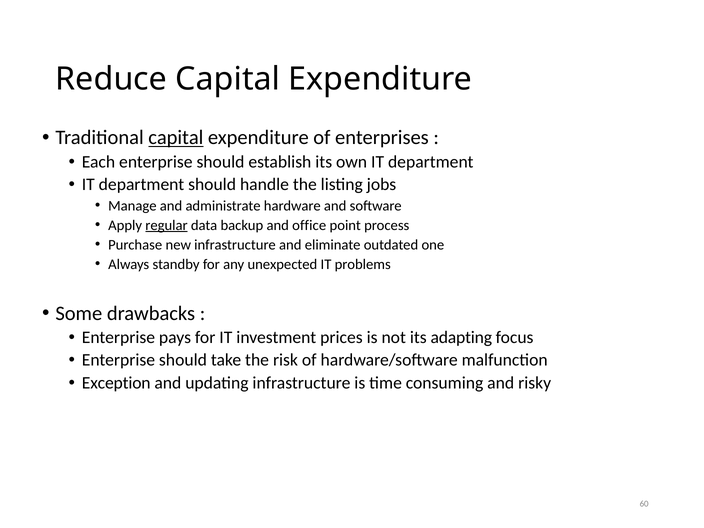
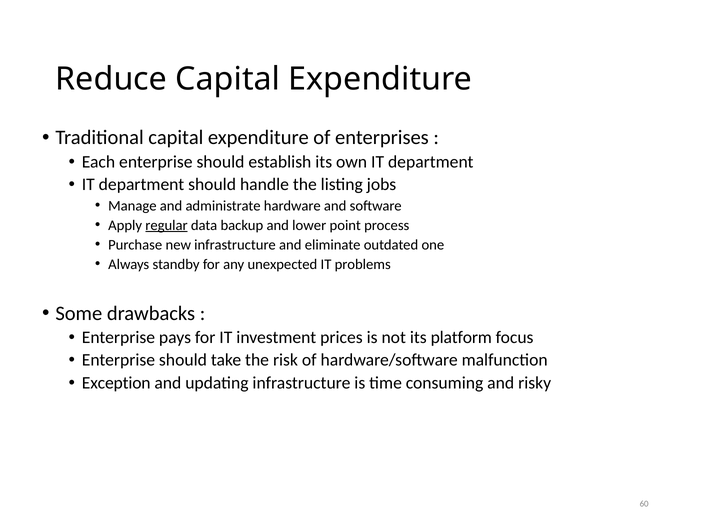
capital underline: present -> none (176, 138)
office: office -> lower (309, 225)
adapting: adapting -> platform (461, 338)
